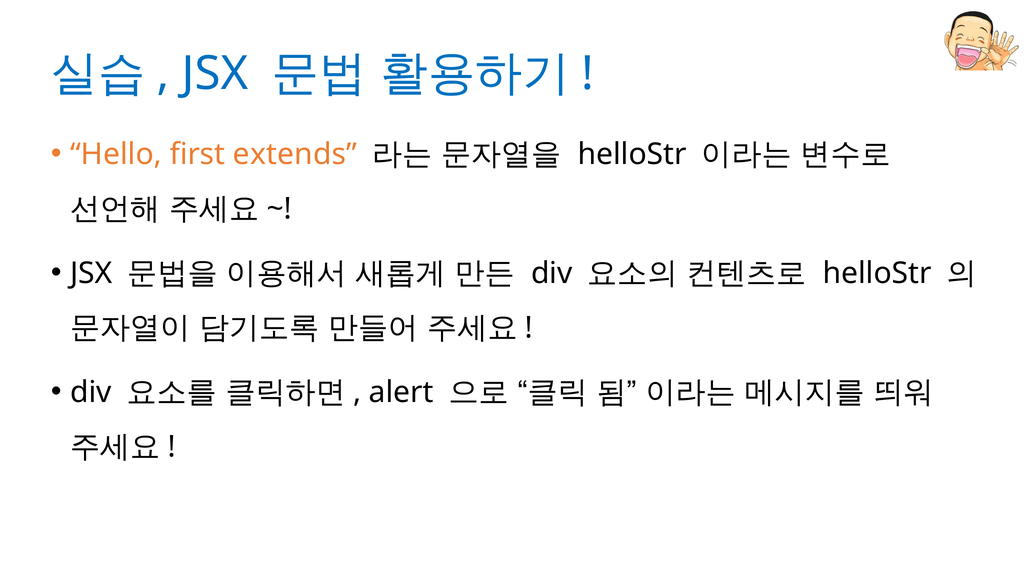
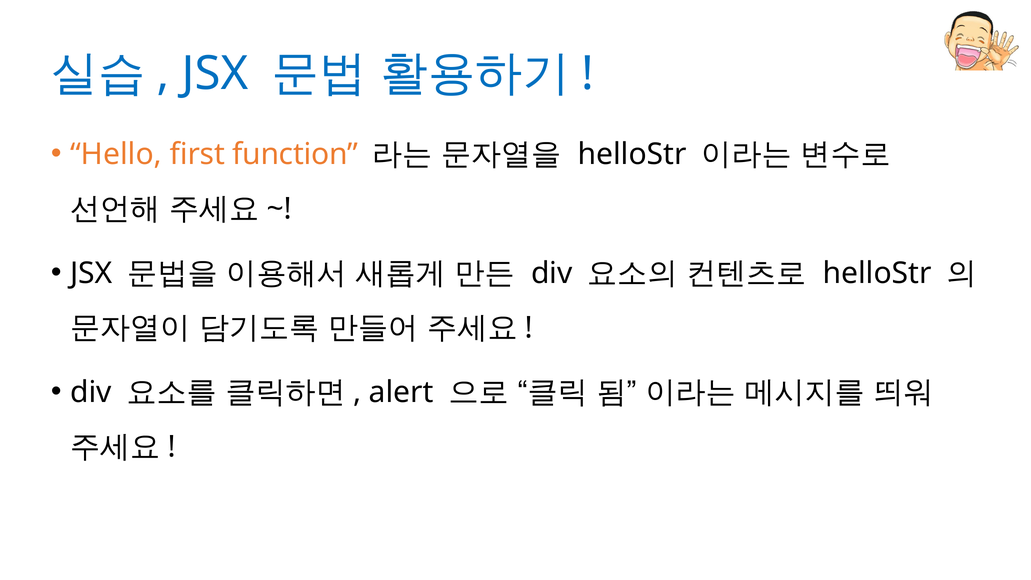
extends: extends -> function (295, 154)
